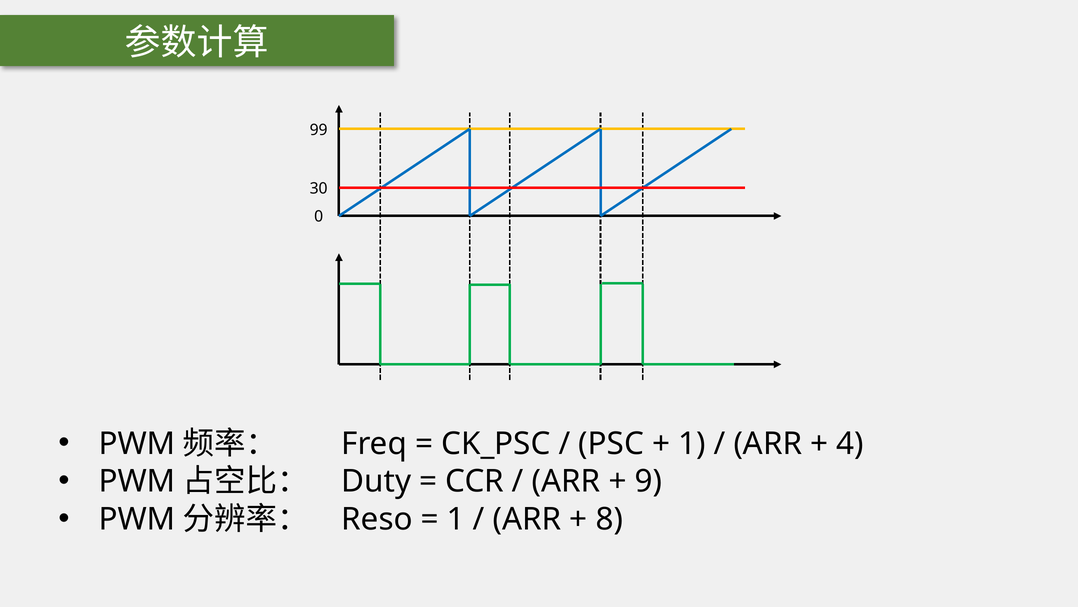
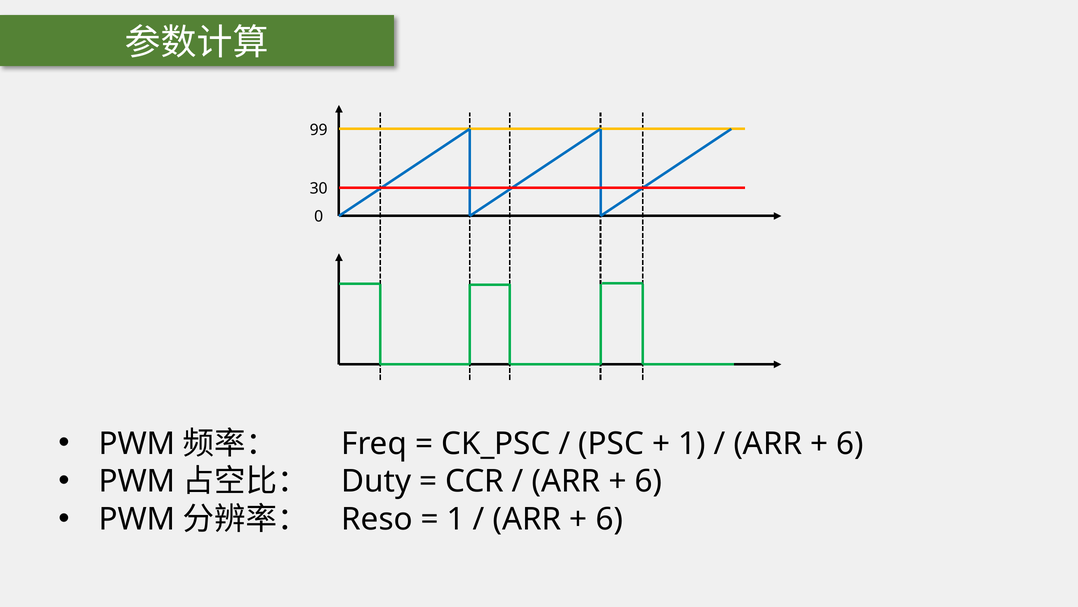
4: 4 -> 6 (850, 443)
9: 9 -> 6 (648, 481)
8: 8 -> 6 (609, 519)
